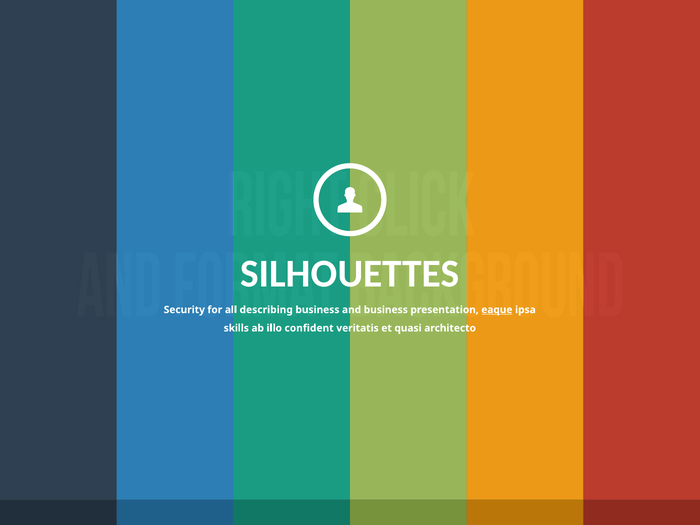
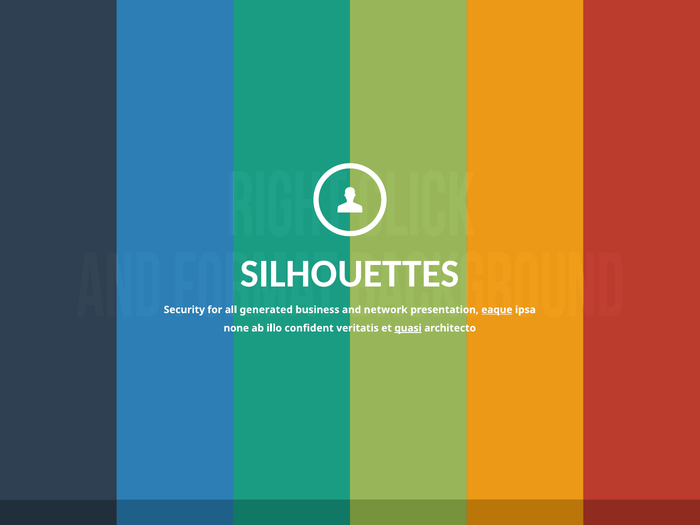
describing: describing -> generated (266, 310)
and business: business -> network (386, 310)
skills: skills -> none (236, 328)
quasi underline: none -> present (408, 328)
